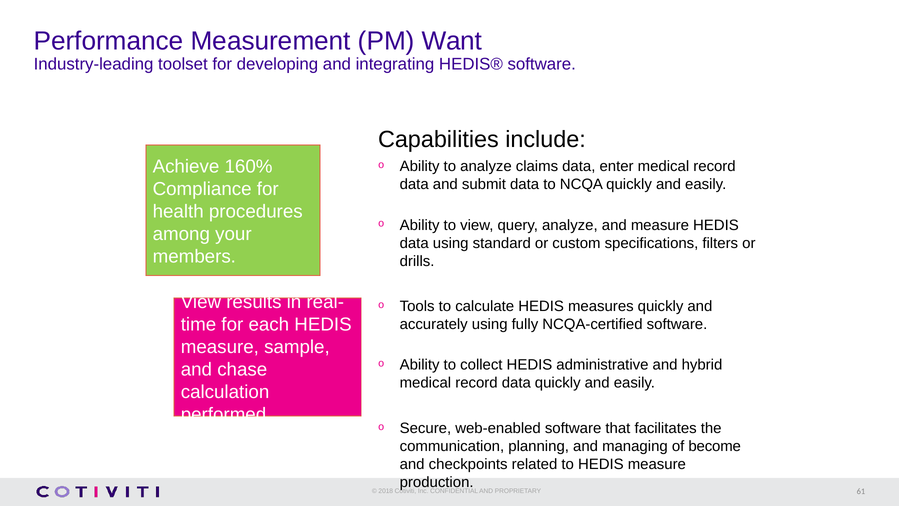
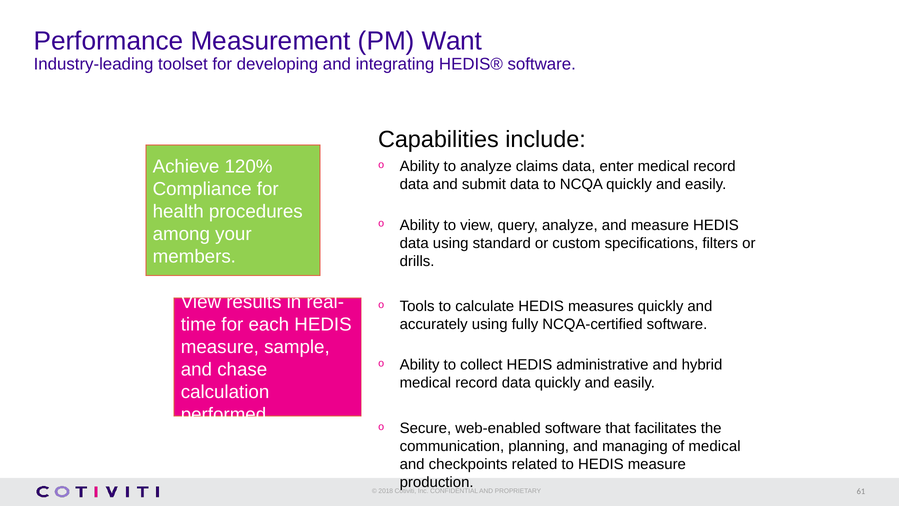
160%: 160% -> 120% (249, 167)
of become: become -> medical (715, 446)
